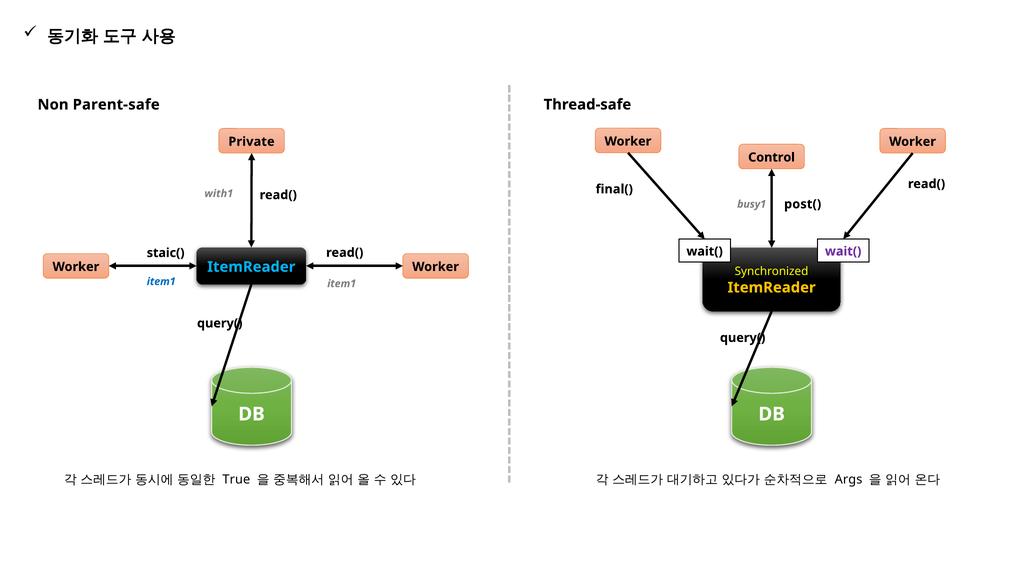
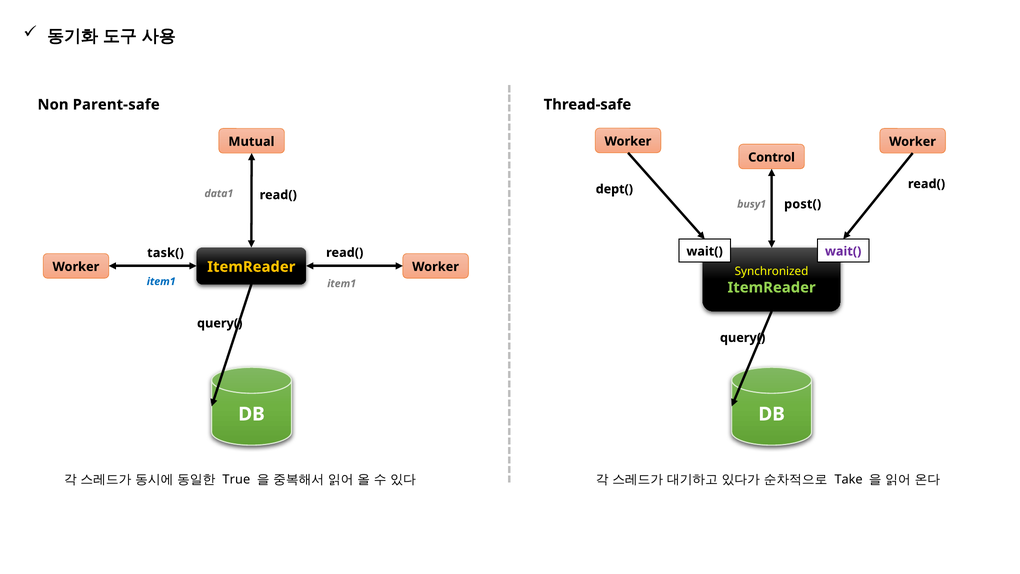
Private: Private -> Mutual (251, 142)
final(: final( -> dept( (614, 189)
with1: with1 -> data1 (219, 193)
staic(: staic( -> task( (165, 253)
ItemReader colour: light blue -> yellow (251, 267)
ItemReader colour: yellow -> light green (772, 287)
Args: Args -> Take (849, 479)
